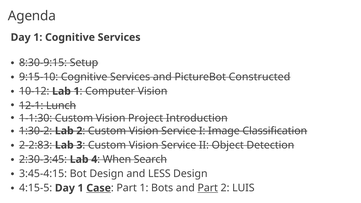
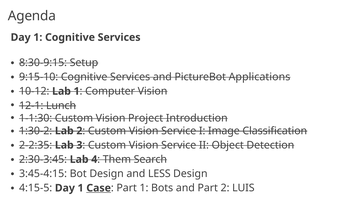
Constructed: Constructed -> Applications (259, 77)
2-2:83: 2-2:83 -> 2-2:35 (36, 145)
When: When -> Them (117, 159)
Part underline: present -> none (208, 188)
